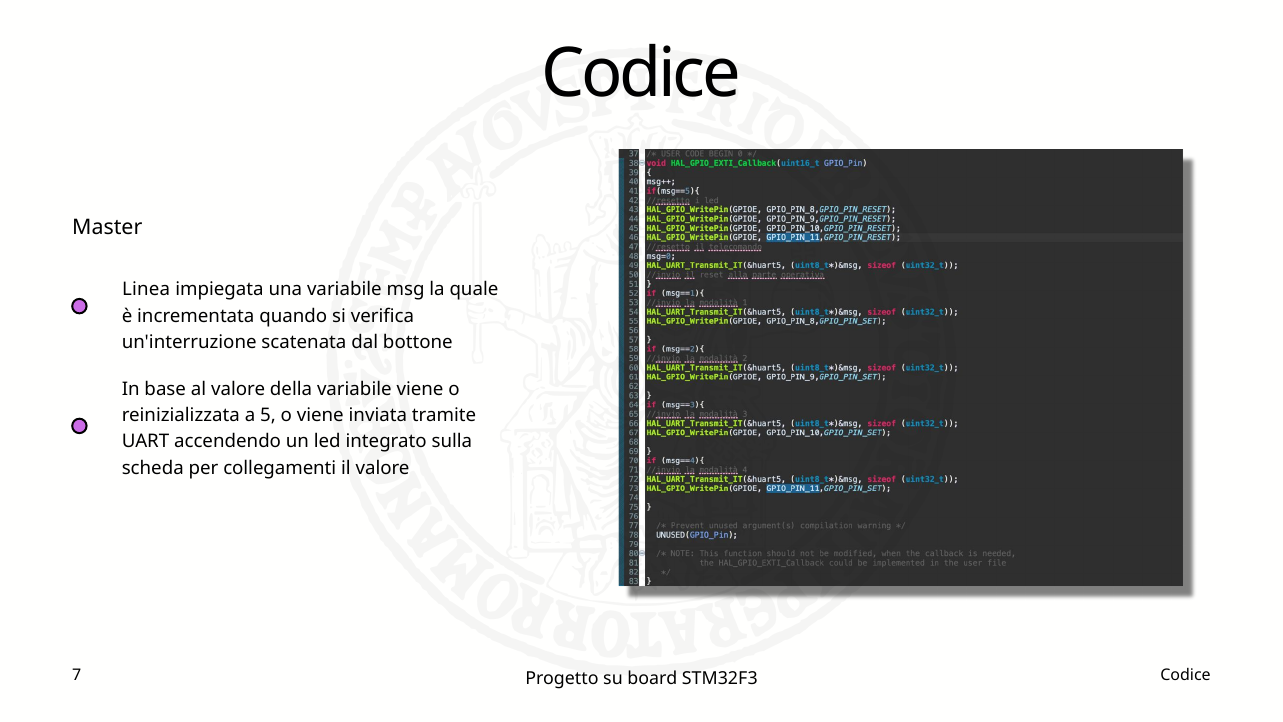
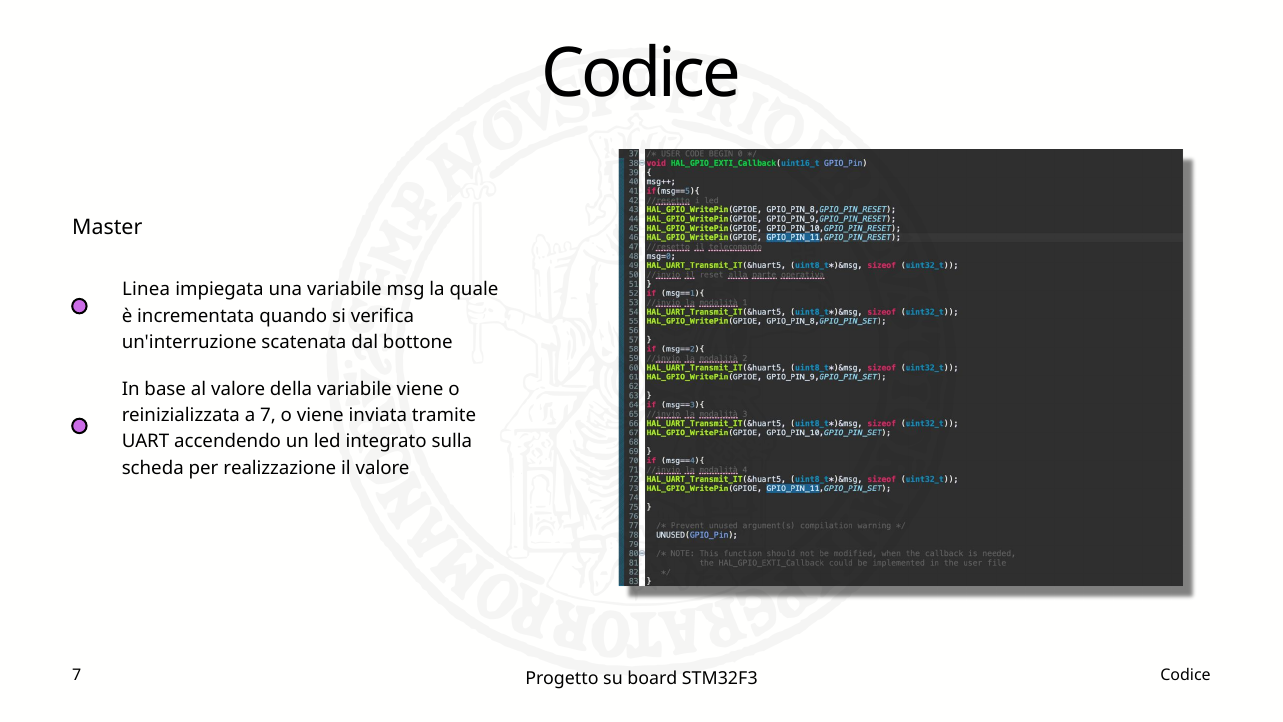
a 5: 5 -> 7 (268, 415)
collegamenti: collegamenti -> realizzazione (280, 468)
